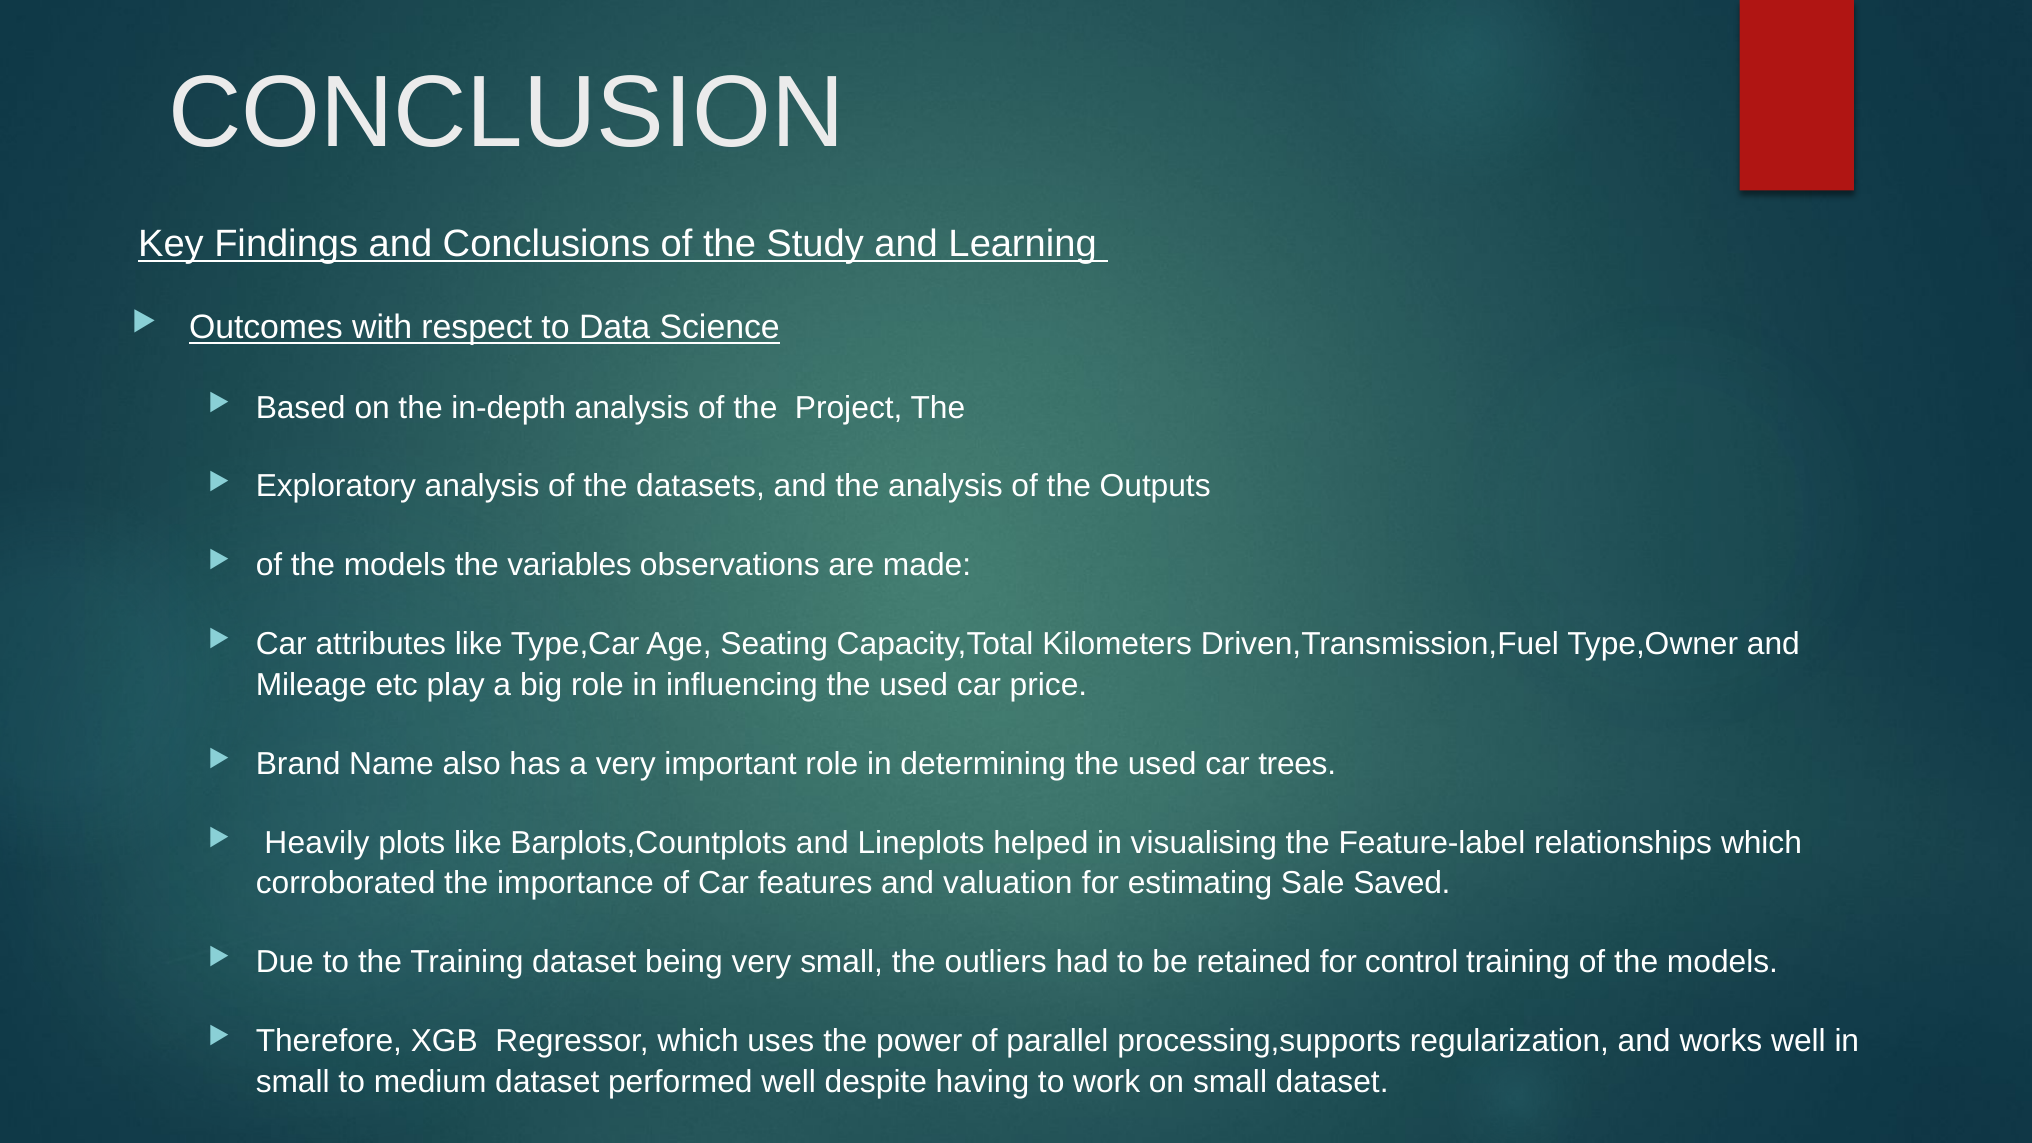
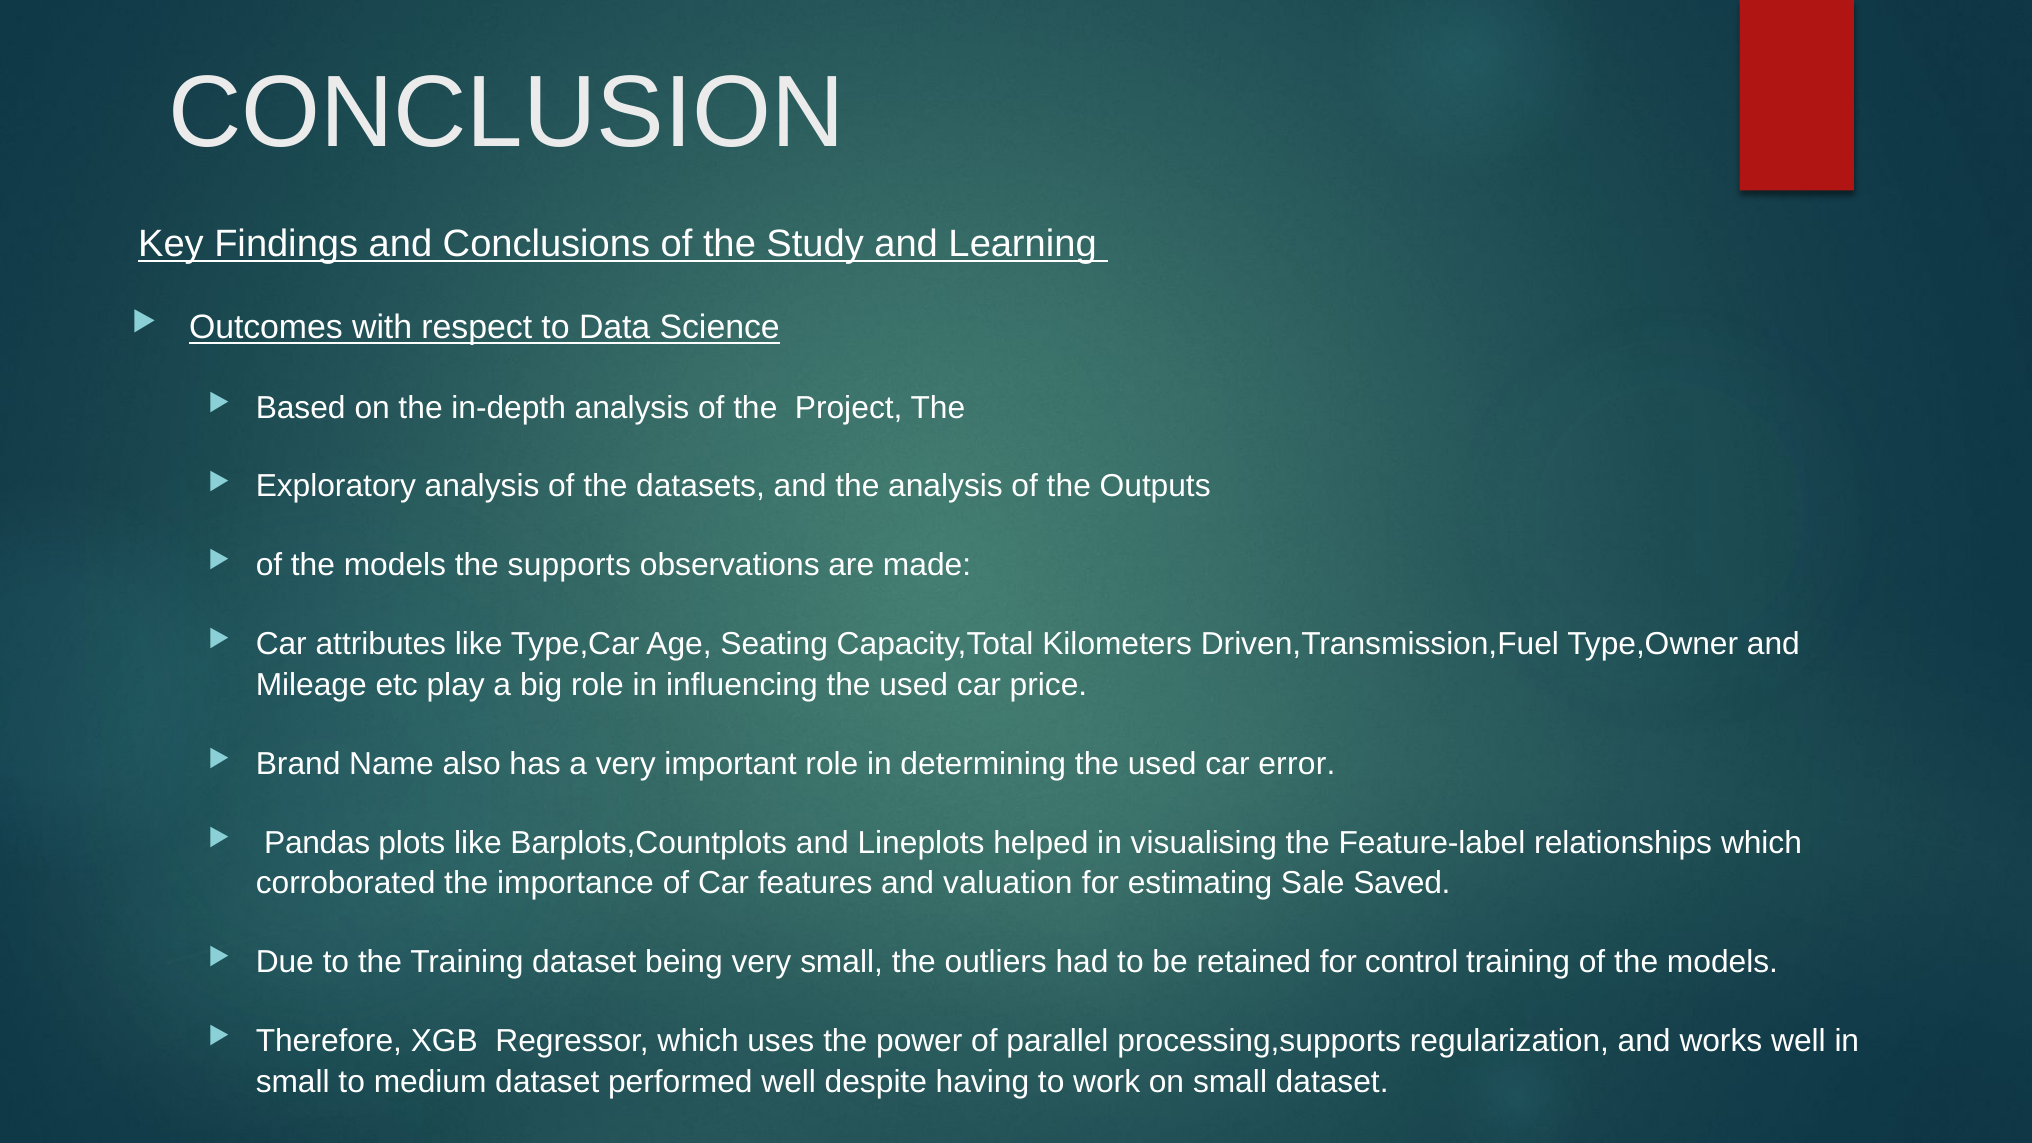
variables: variables -> supports (569, 565)
trees: trees -> error (1297, 764)
Heavily: Heavily -> Pandas (317, 843)
